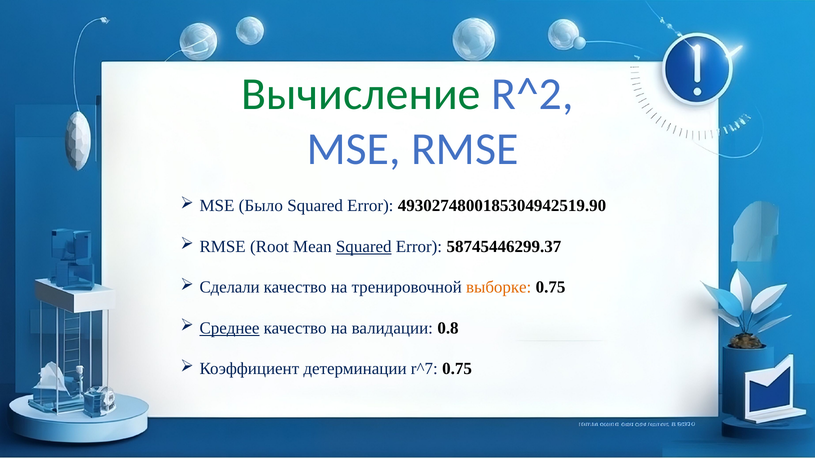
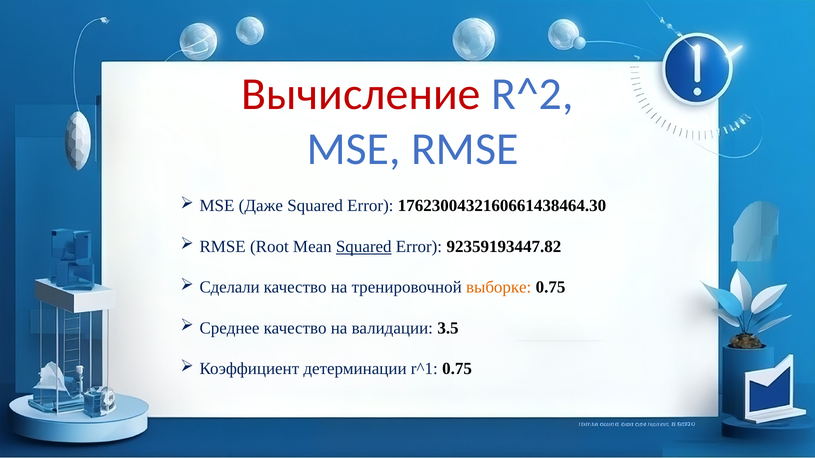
Вычисление colour: green -> red (361, 94)
Было: Было -> Даже (261, 206)
4930274800185304942519.90: 4930274800185304942519.90 -> 1762300432160661438464.30 (502, 206)
58745446299.37: 58745446299.37 -> 92359193447.82 (504, 247)
Среднее underline: present -> none (230, 328)
0.8: 0.8 -> 3.5 (448, 328)
r^7: r^7 -> r^1 (424, 369)
